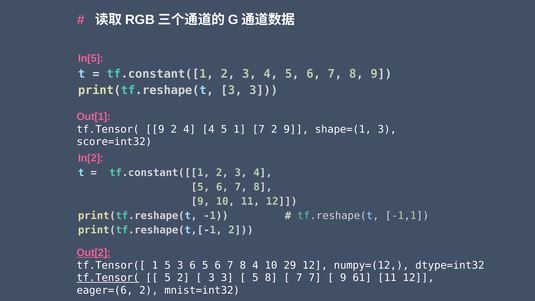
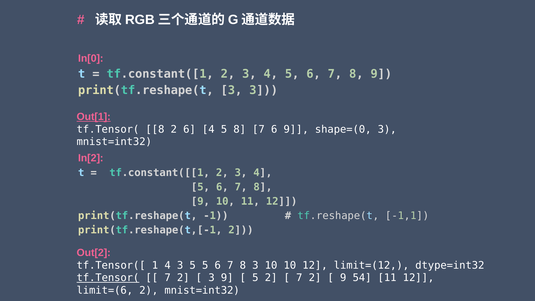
In[5: In[5 -> In[0 (91, 58)
Out[1 underline: none -> present (94, 117)
tf.Tensor( 9: 9 -> 8 (155, 129)
2 4: 4 -> 6 (189, 129)
5 1: 1 -> 8 (240, 129)
7 2: 2 -> 6 (274, 129)
shape=(1: shape=(1 -> shape=(0 (343, 129)
score=int32: score=int32 -> mnist=int32 (114, 142)
Out[2 underline: present -> none (94, 253)
1 5: 5 -> 4 (168, 265)
3 6: 6 -> 5 (193, 265)
8 4: 4 -> 3 (255, 265)
10 29: 29 -> 10 (290, 265)
numpy=(12: numpy=(12 -> limit=(12 (371, 265)
5: 5 -> 7 (168, 278)
3: 3 -> 9 (227, 278)
5 8: 8 -> 2 (271, 278)
7: 7 -> 2 (315, 278)
61: 61 -> 54 (362, 278)
eager=(6: eager=(6 -> limit=(6 (105, 290)
